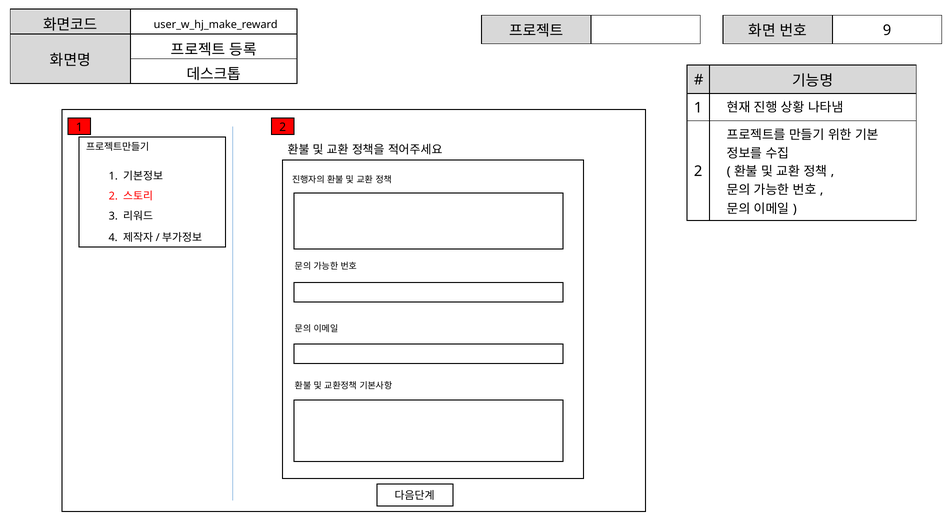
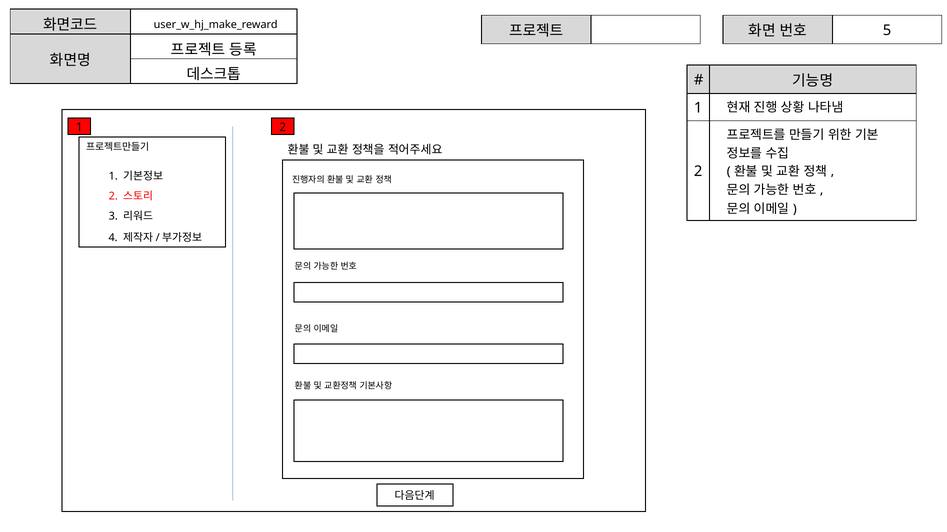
9: 9 -> 5 (887, 30)
